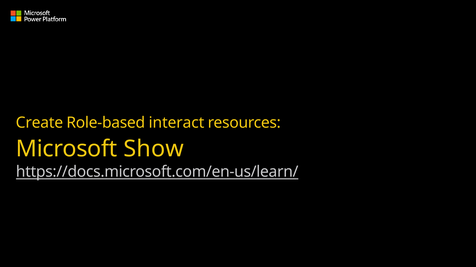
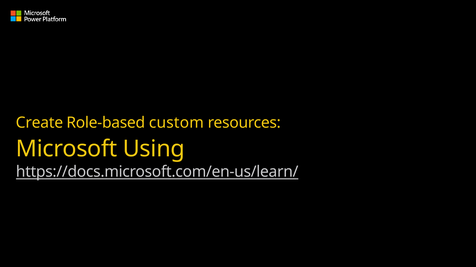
interact: interact -> custom (176, 123)
Show: Show -> Using (154, 149)
